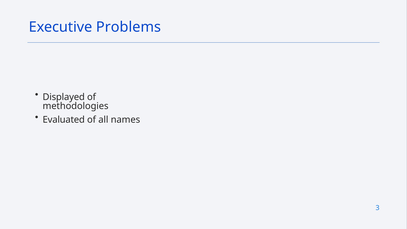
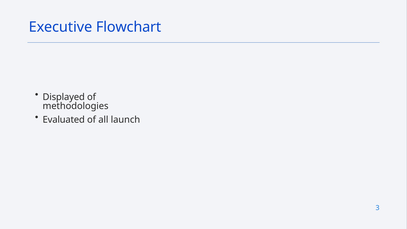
Problems: Problems -> Flowchart (129, 27)
names: names -> launch (125, 120)
